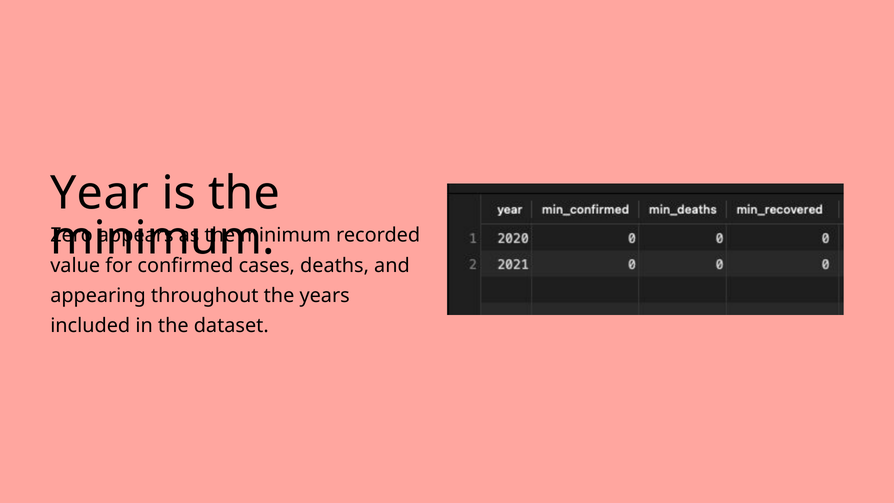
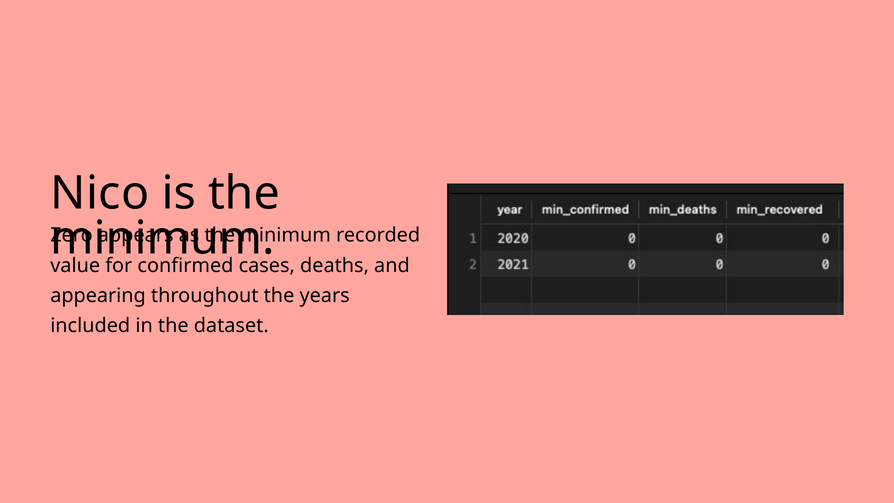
Year: Year -> Nico (100, 193)
